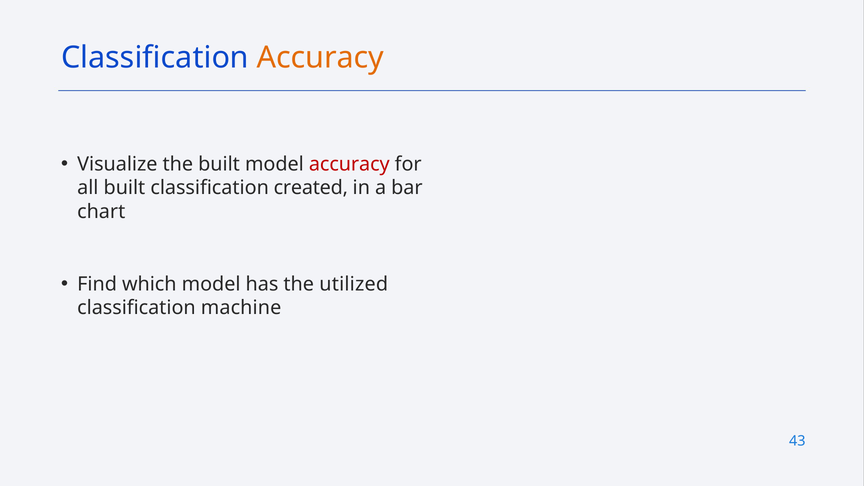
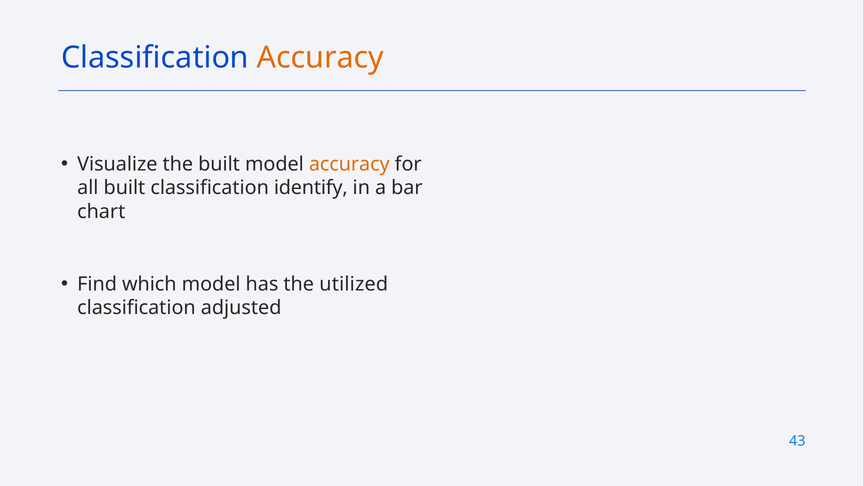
accuracy colour: red -> orange (349, 164)
created: created -> identify (311, 188)
machine: machine -> adjusted (241, 308)
